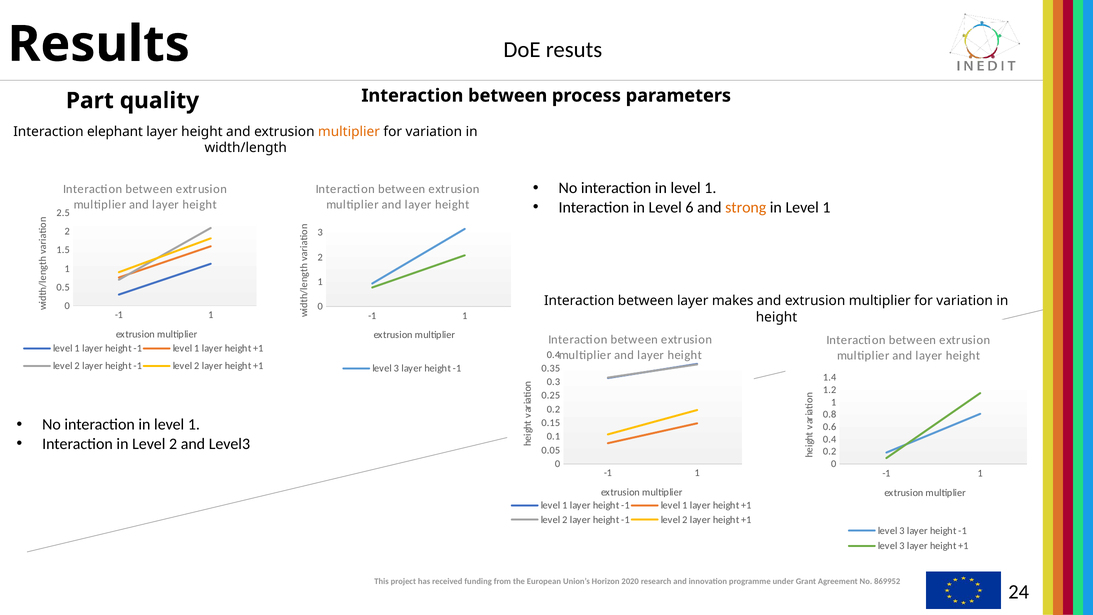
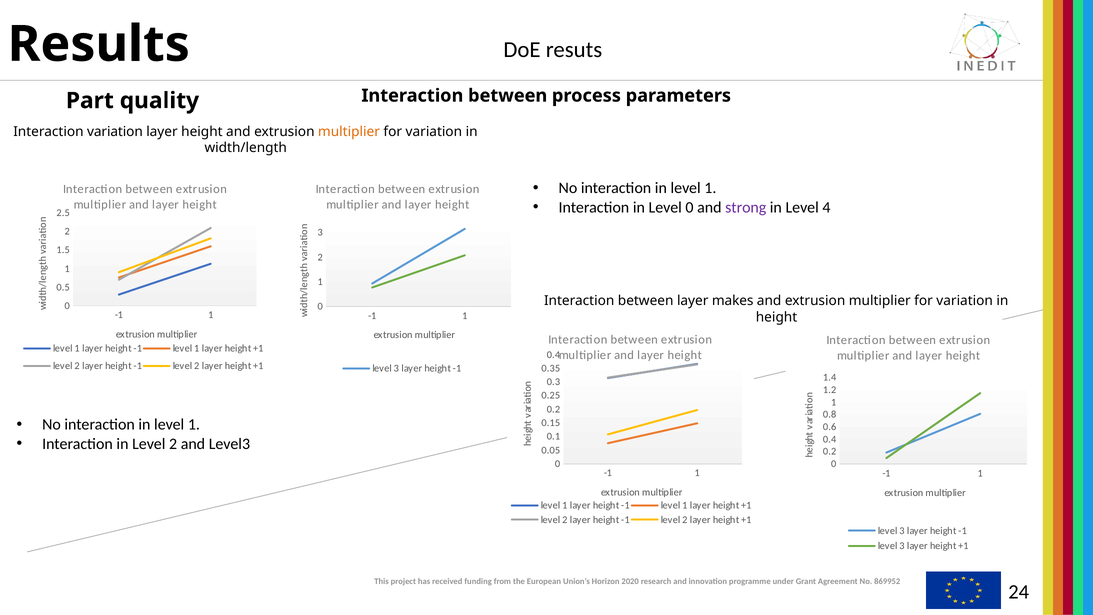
Interaction elephant: elephant -> variation (115, 131)
Level 6: 6 -> 0 (689, 207)
strong colour: orange -> purple (746, 207)
1: 1 -> 4 (826, 207)
